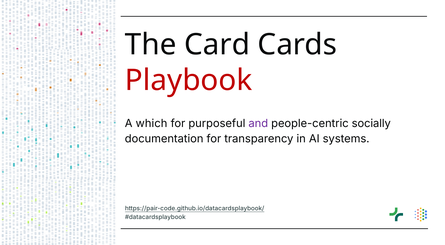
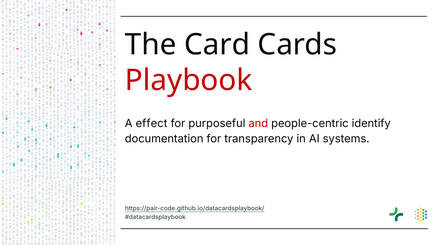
which: which -> effect (152, 123)
and colour: purple -> red (258, 123)
socially: socially -> identify (371, 123)
